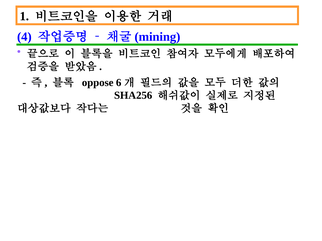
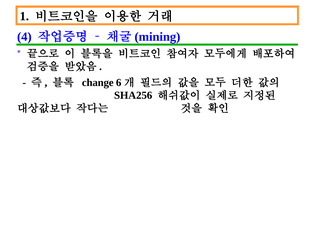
oppose: oppose -> change (98, 83)
